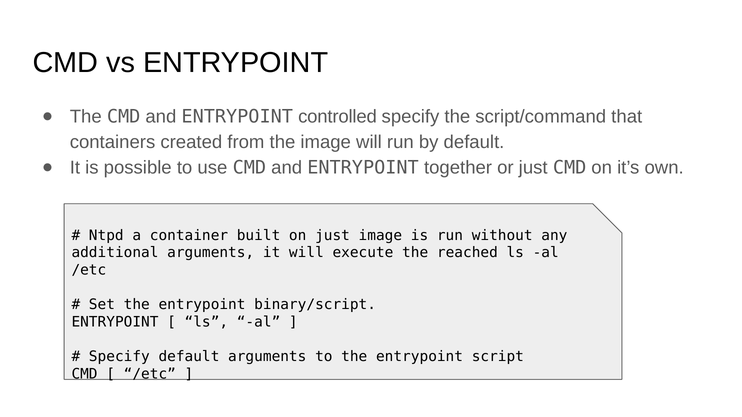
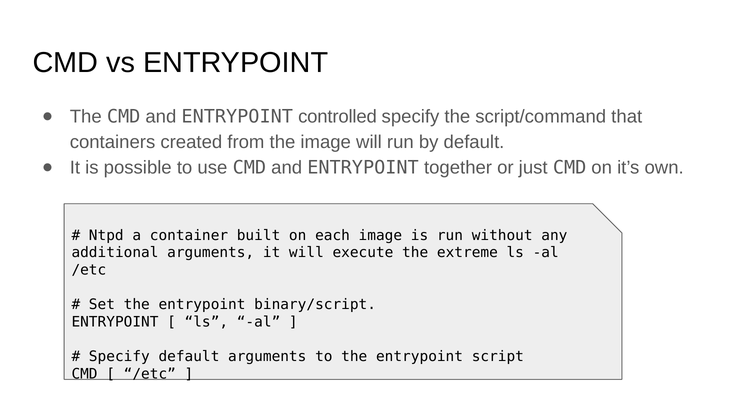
on just: just -> each (333, 236)
reached: reached -> extreme (467, 253)
